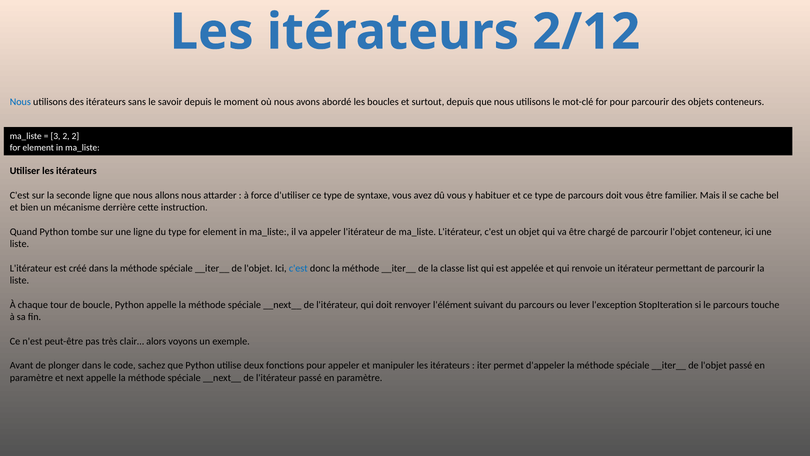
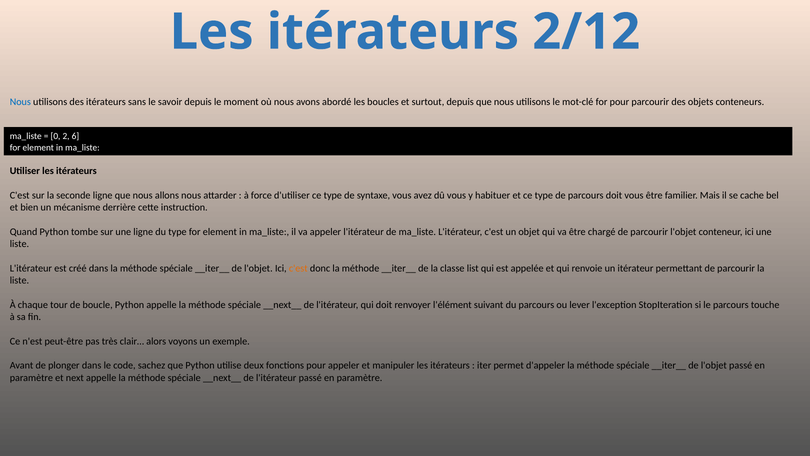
3: 3 -> 0 (55, 136)
2 2: 2 -> 6 (75, 136)
c'est colour: blue -> orange (298, 268)
